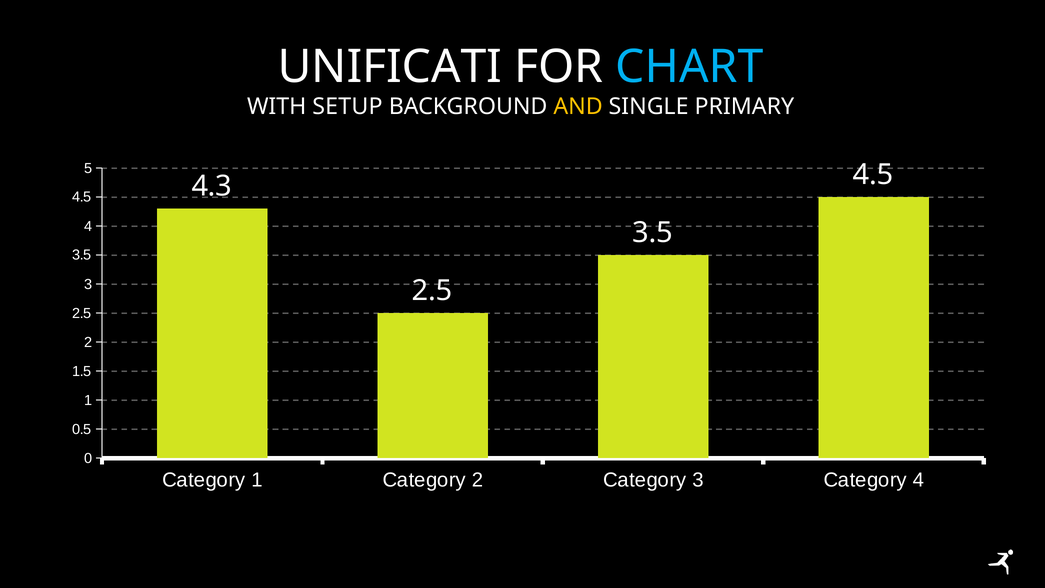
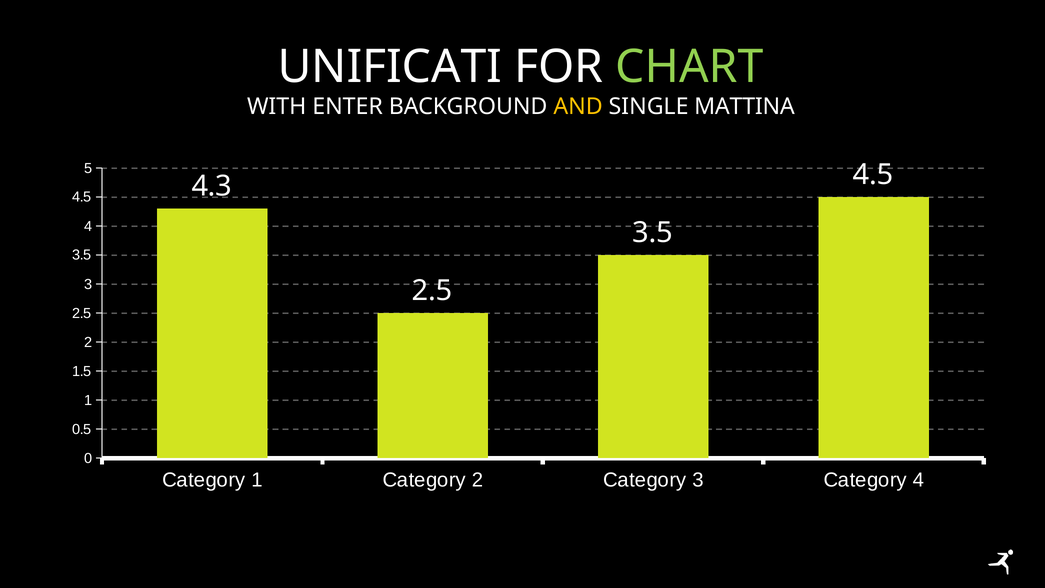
CHART colour: light blue -> light green (690, 67)
SETUP: SETUP -> ENTER (348, 107)
PRIMARY: PRIMARY -> MATTINA (744, 107)
